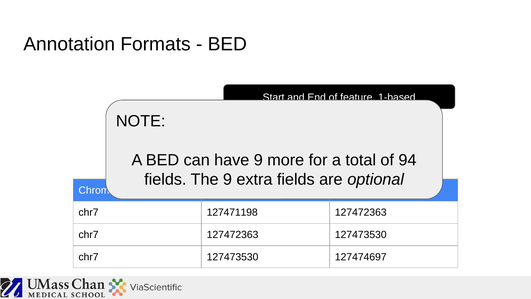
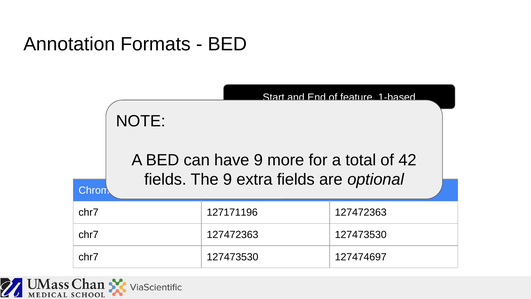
94: 94 -> 42 (407, 160)
127471198: 127471198 -> 127171196 (232, 212)
